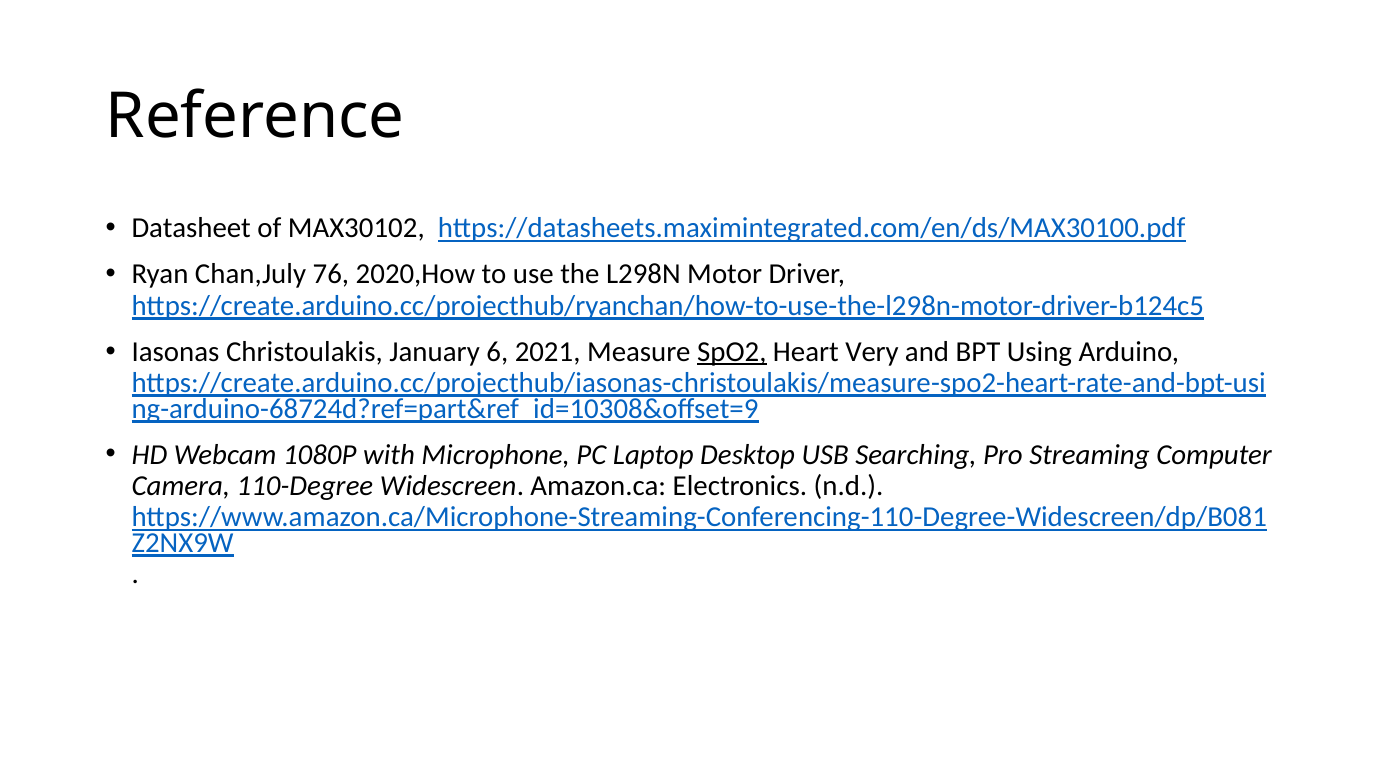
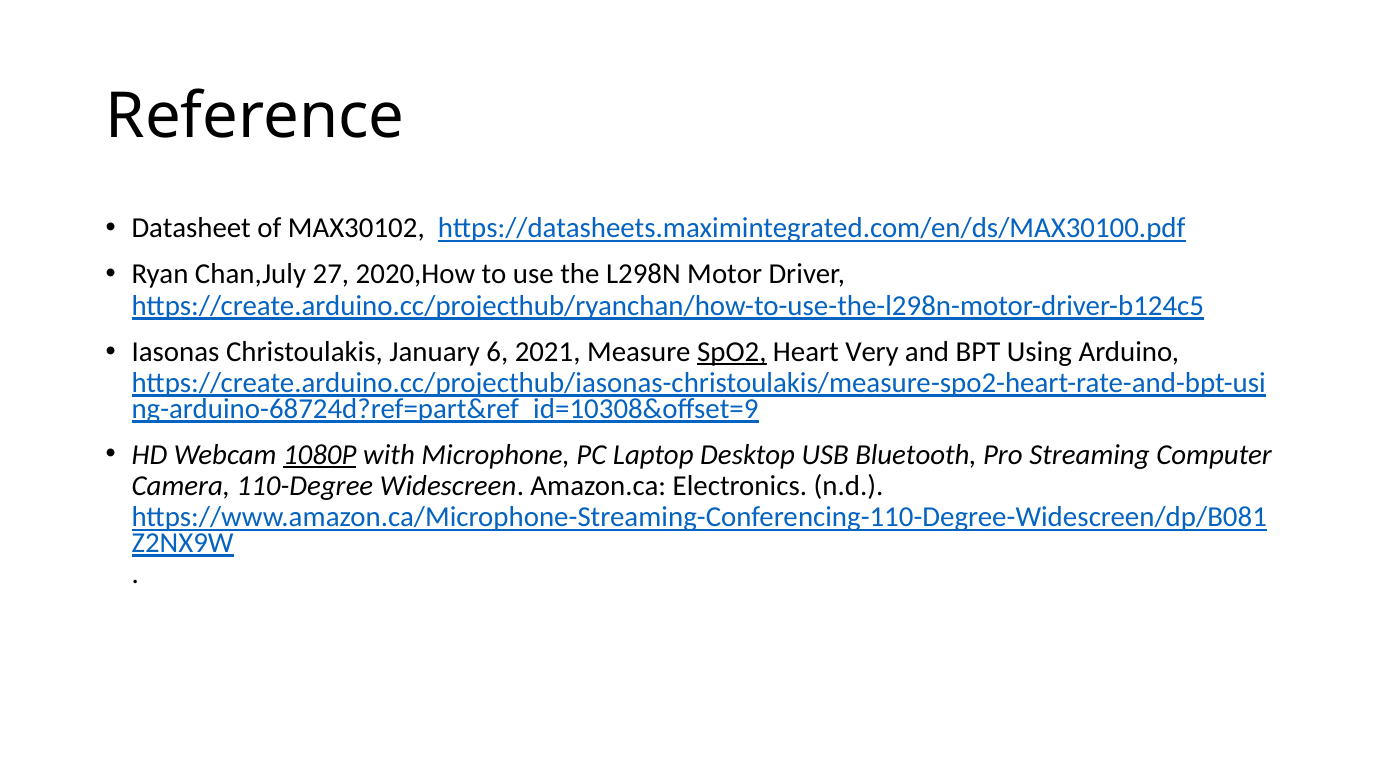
76: 76 -> 27 (331, 274)
1080P underline: none -> present (320, 455)
Searching: Searching -> Bluetooth (916, 455)
